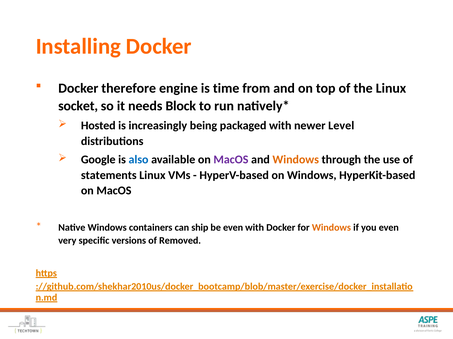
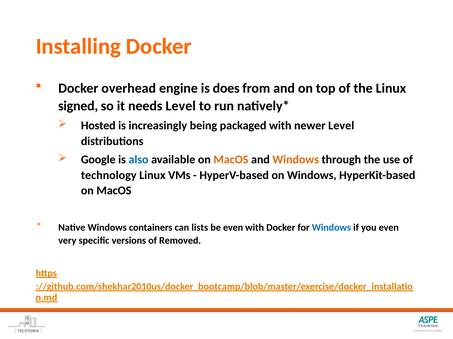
therefore: therefore -> overhead (129, 88)
time: time -> does (226, 88)
socket: socket -> signed (78, 106)
needs Block: Block -> Level (181, 106)
MacOS colour: purple -> orange (231, 160)
statements: statements -> technology (109, 176)
ship: ship -> lists (200, 228)
Windows colour: orange -> blue (331, 228)
